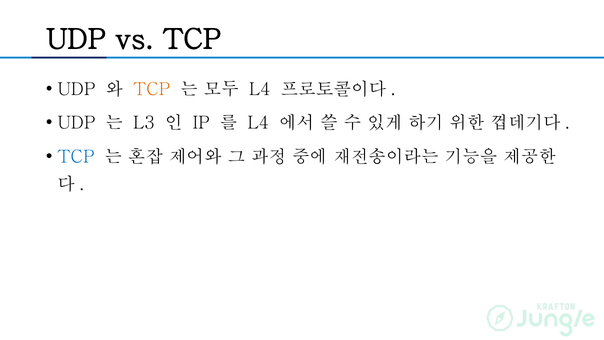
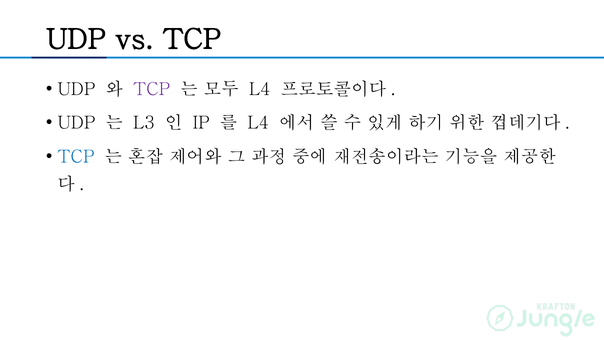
TCP colour: orange -> purple (152, 89)
